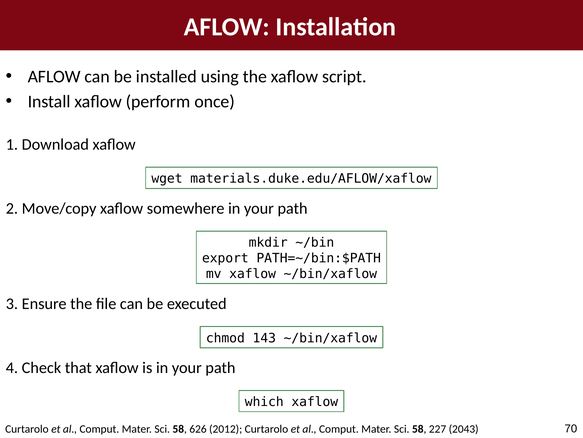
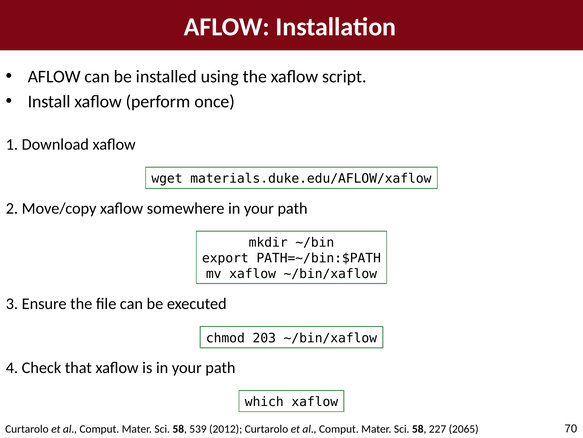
143: 143 -> 203 (264, 337)
626: 626 -> 539 (198, 428)
2043: 2043 -> 2065 (464, 428)
